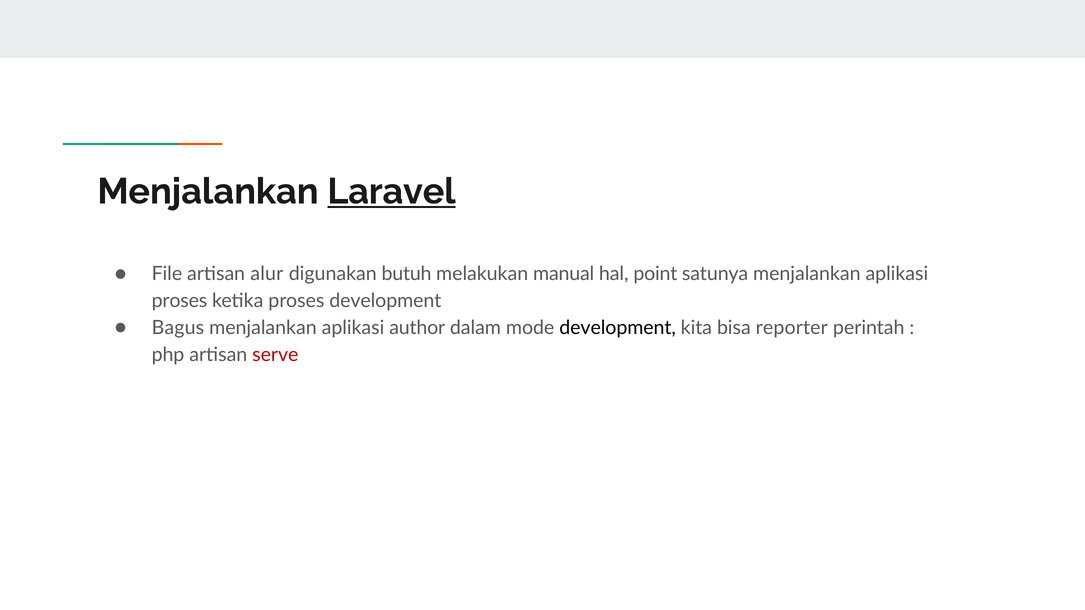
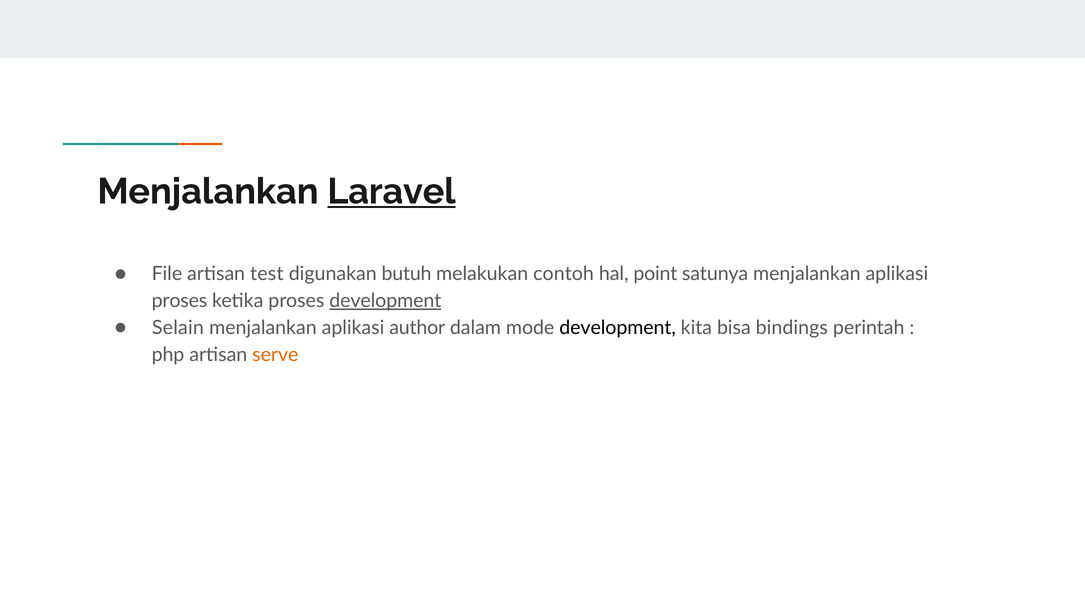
alur: alur -> test (267, 274)
manual: manual -> contoh (564, 274)
development underline: none -> present (385, 301)
Bagus: Bagus -> Selain (178, 328)
reporter: reporter -> bindings (792, 328)
serve colour: red -> orange (275, 355)
